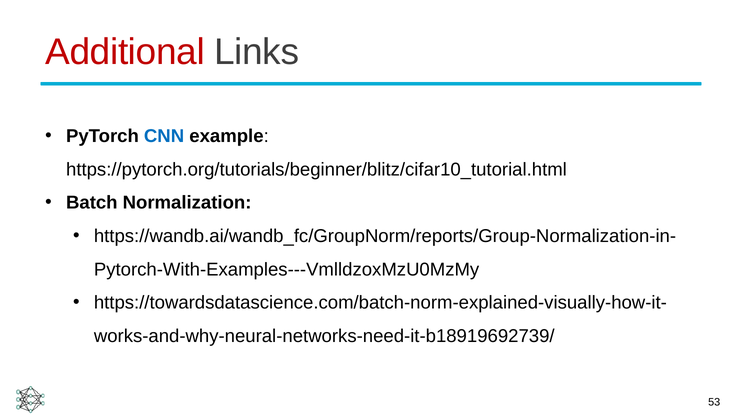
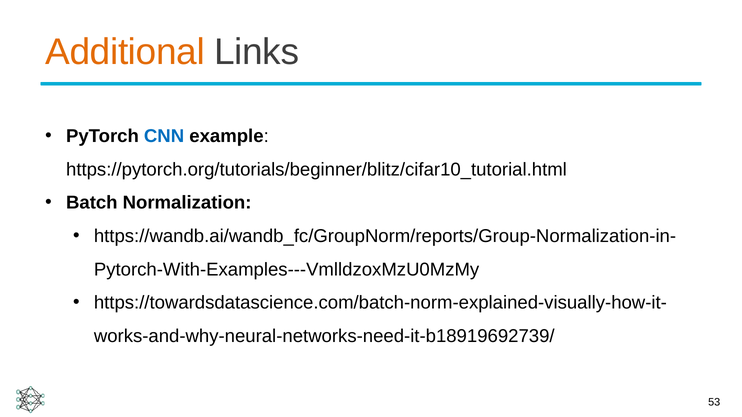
Additional colour: red -> orange (125, 52)
